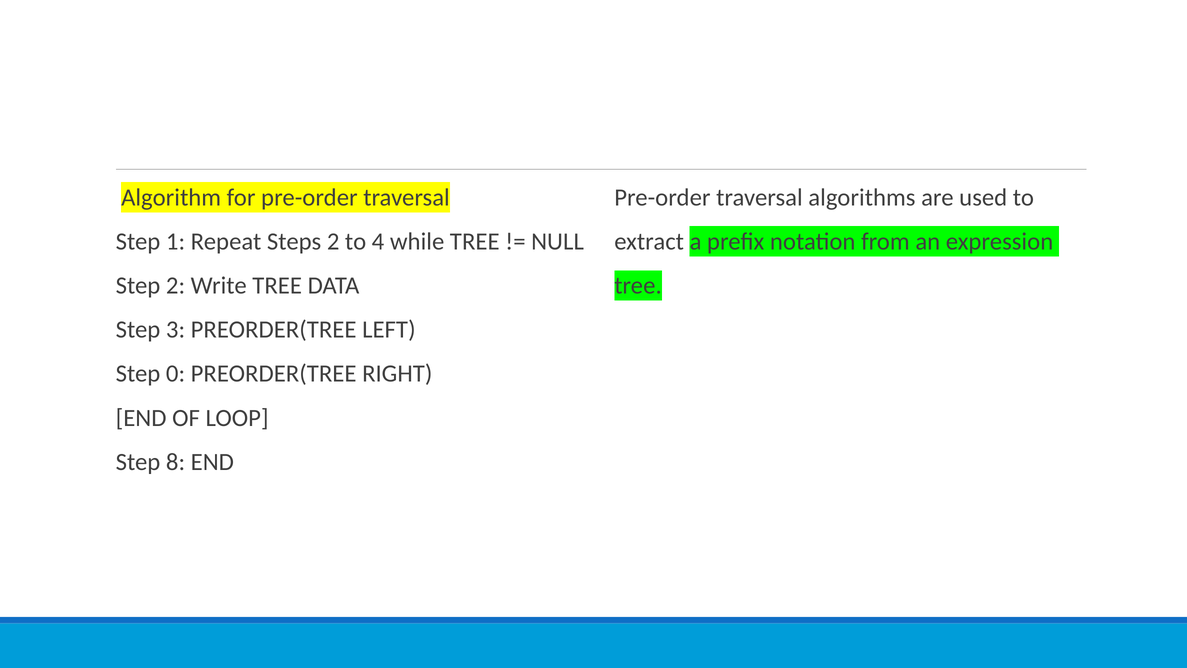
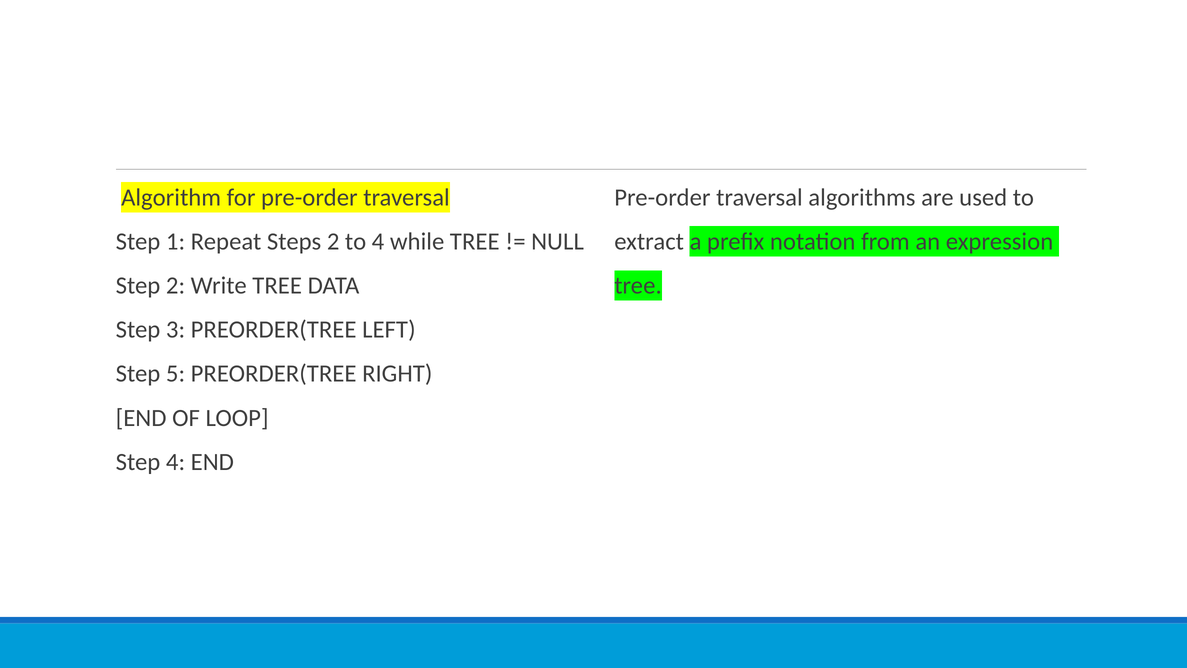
0: 0 -> 5 (176, 374)
Step 8: 8 -> 4 (176, 462)
